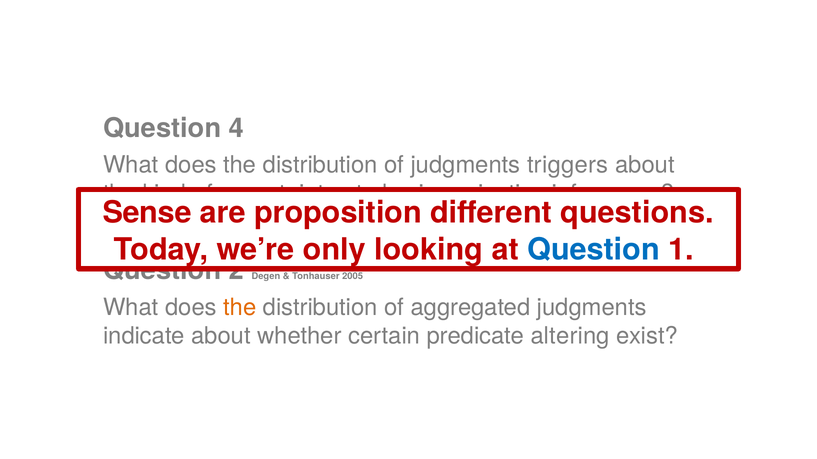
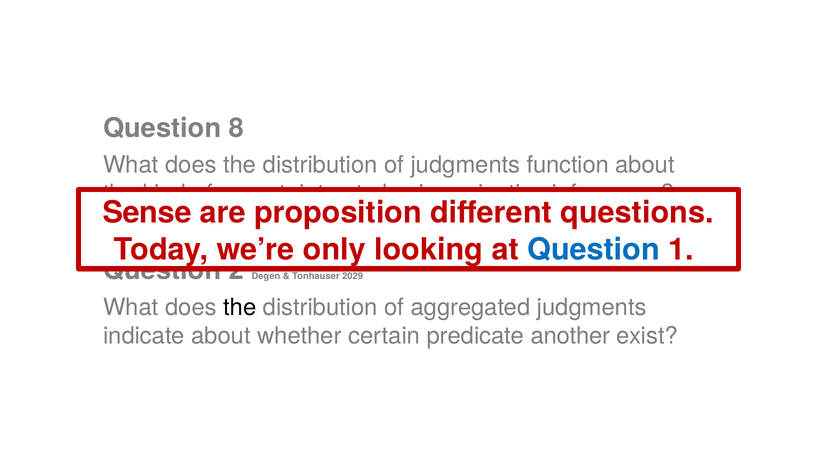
4: 4 -> 8 (236, 128)
triggers: triggers -> function (568, 165)
2005: 2005 -> 2029 (353, 277)
the colour: orange -> black (240, 308)
altering: altering -> another (570, 336)
